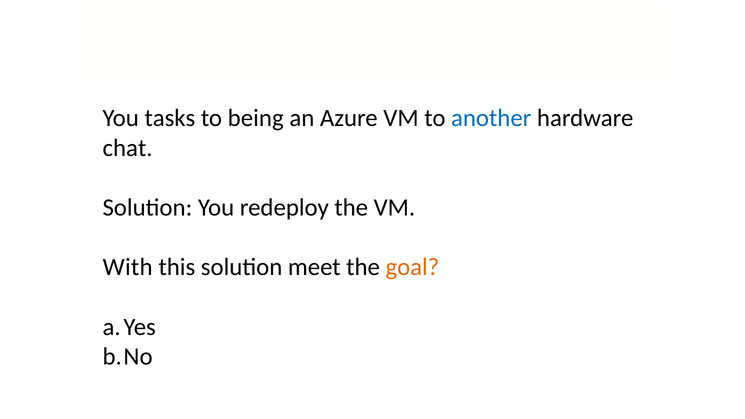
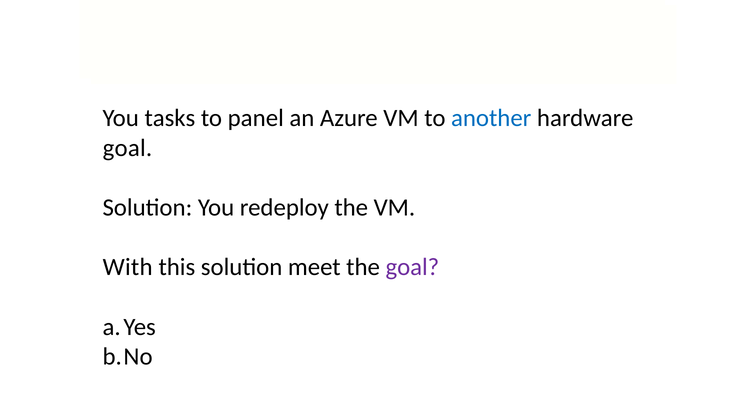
being: being -> panel (256, 118)
chat: chat -> goal (127, 148)
goal colour: orange -> purple (412, 267)
